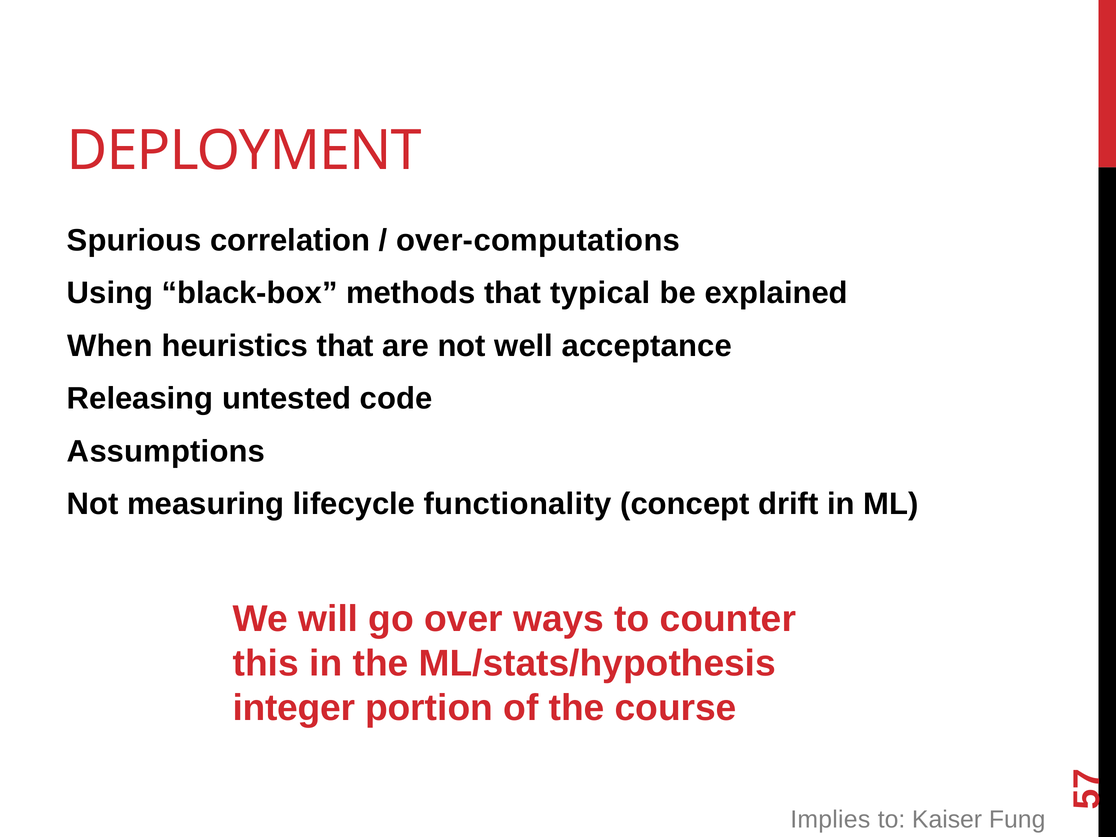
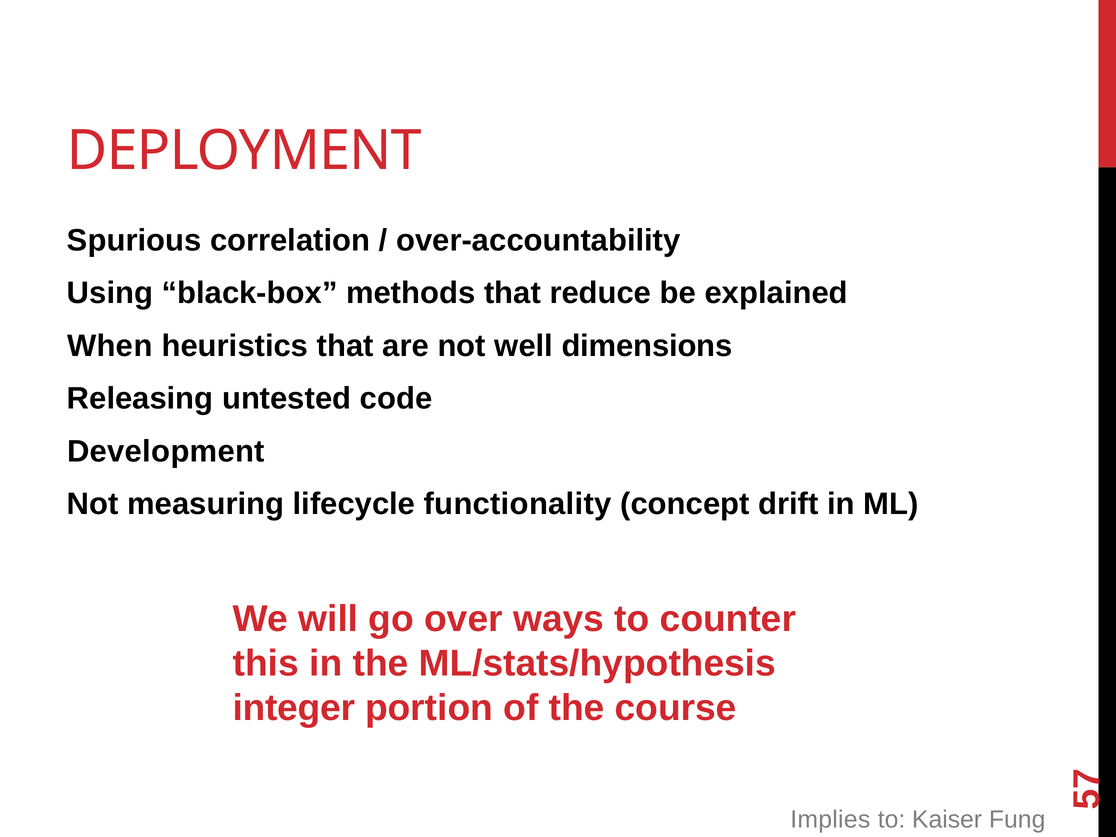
over-computations: over-computations -> over-accountability (538, 240)
typical: typical -> reduce (600, 293)
acceptance: acceptance -> dimensions (647, 346)
Assumptions: Assumptions -> Development (166, 451)
